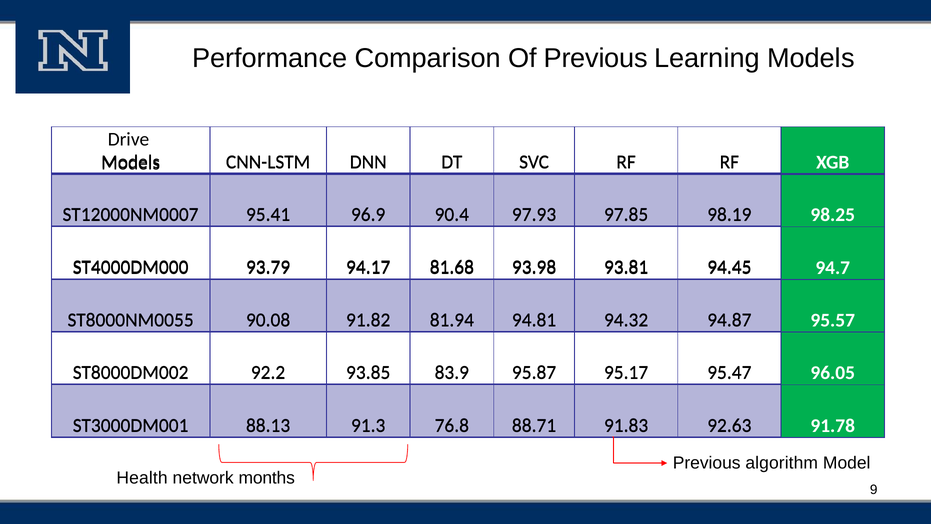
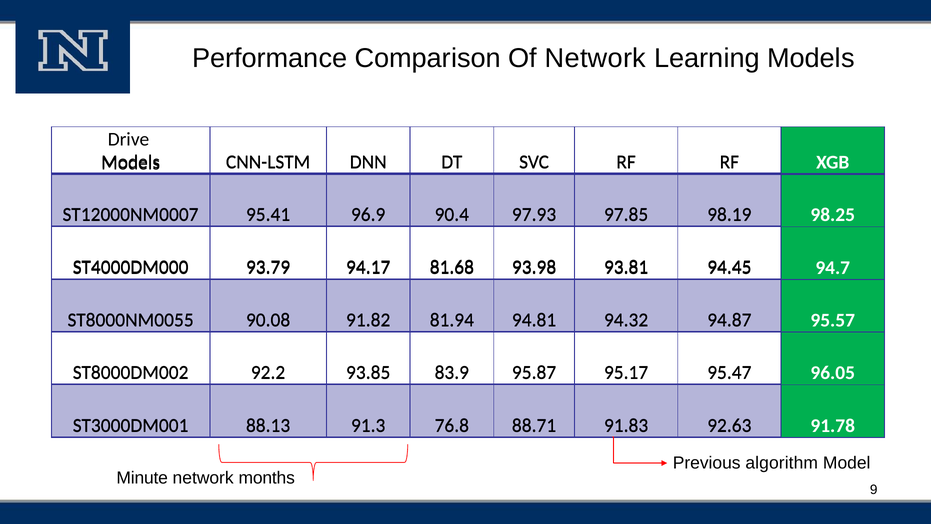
Of Previous: Previous -> Network (595, 58)
Health: Health -> Minute (142, 478)
